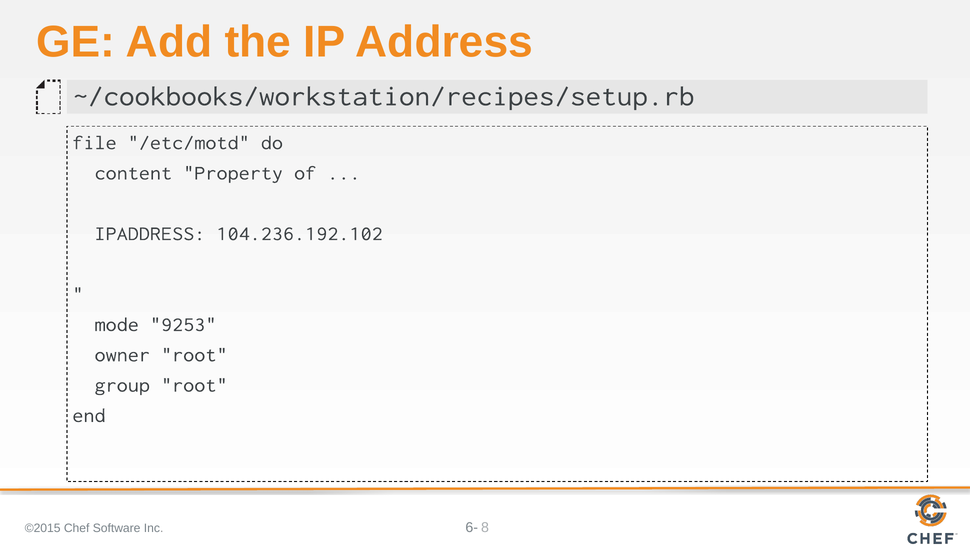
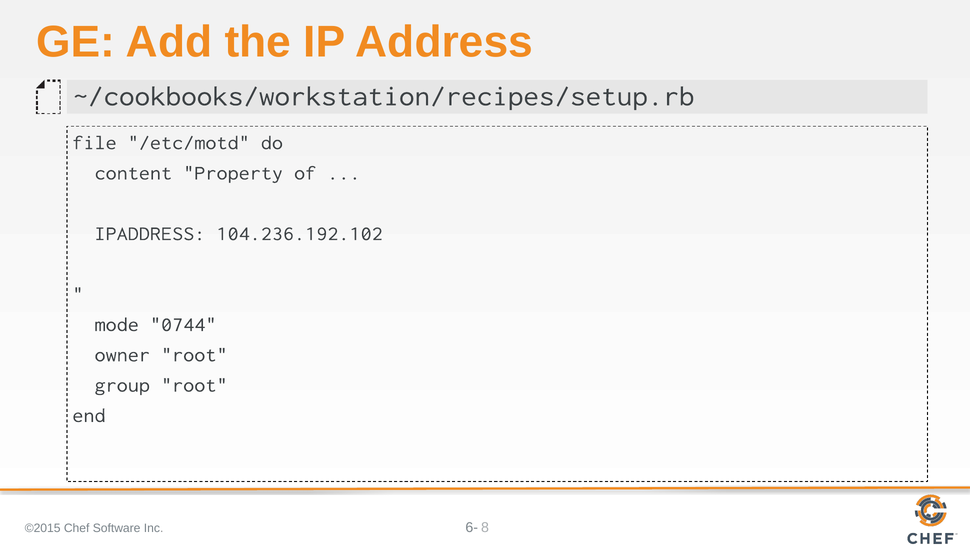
9253: 9253 -> 0744 (183, 324)
